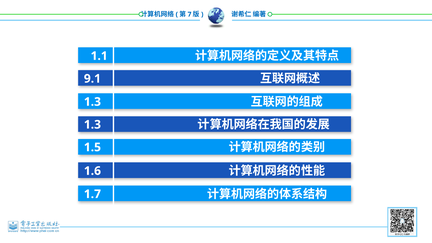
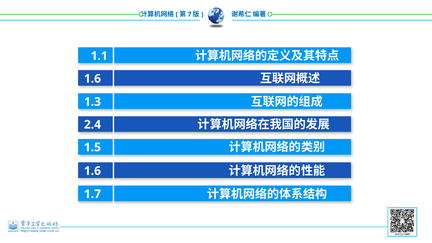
9.1: 9.1 -> 1.6 (92, 79)
1.3: 1.3 -> 2.4 (92, 125)
